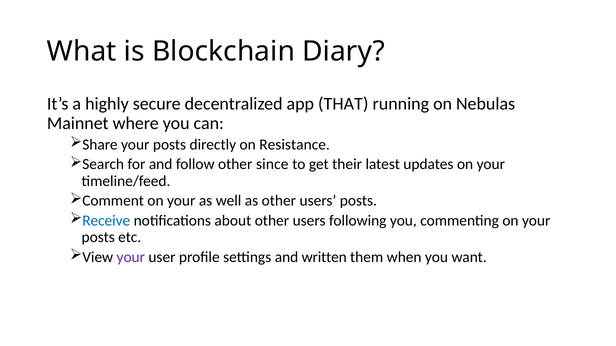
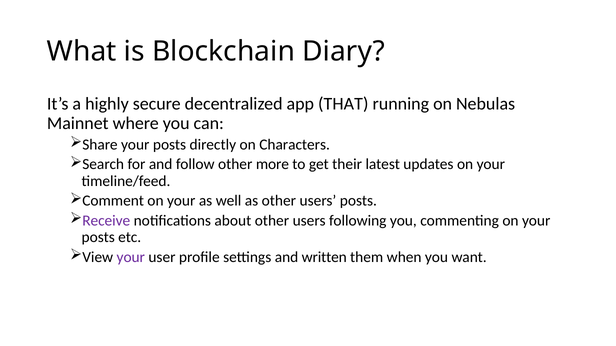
Resistance: Resistance -> Characters (295, 145)
since: since -> more (272, 165)
Receive colour: blue -> purple (106, 221)
